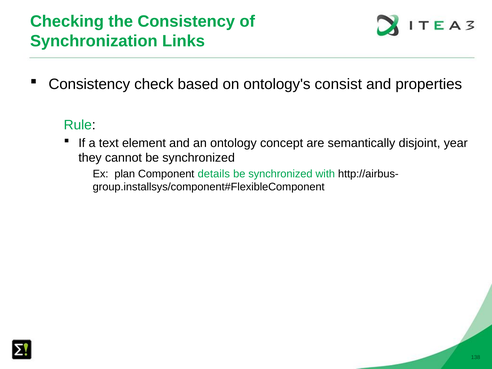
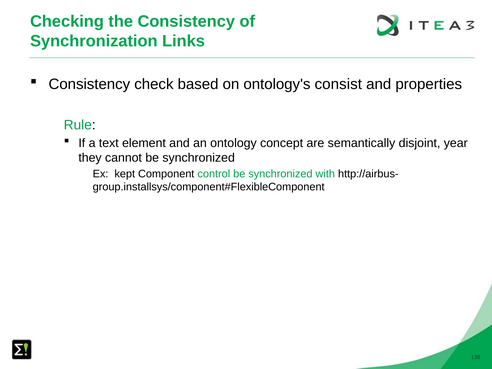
plan: plan -> kept (125, 174)
details: details -> control (214, 174)
